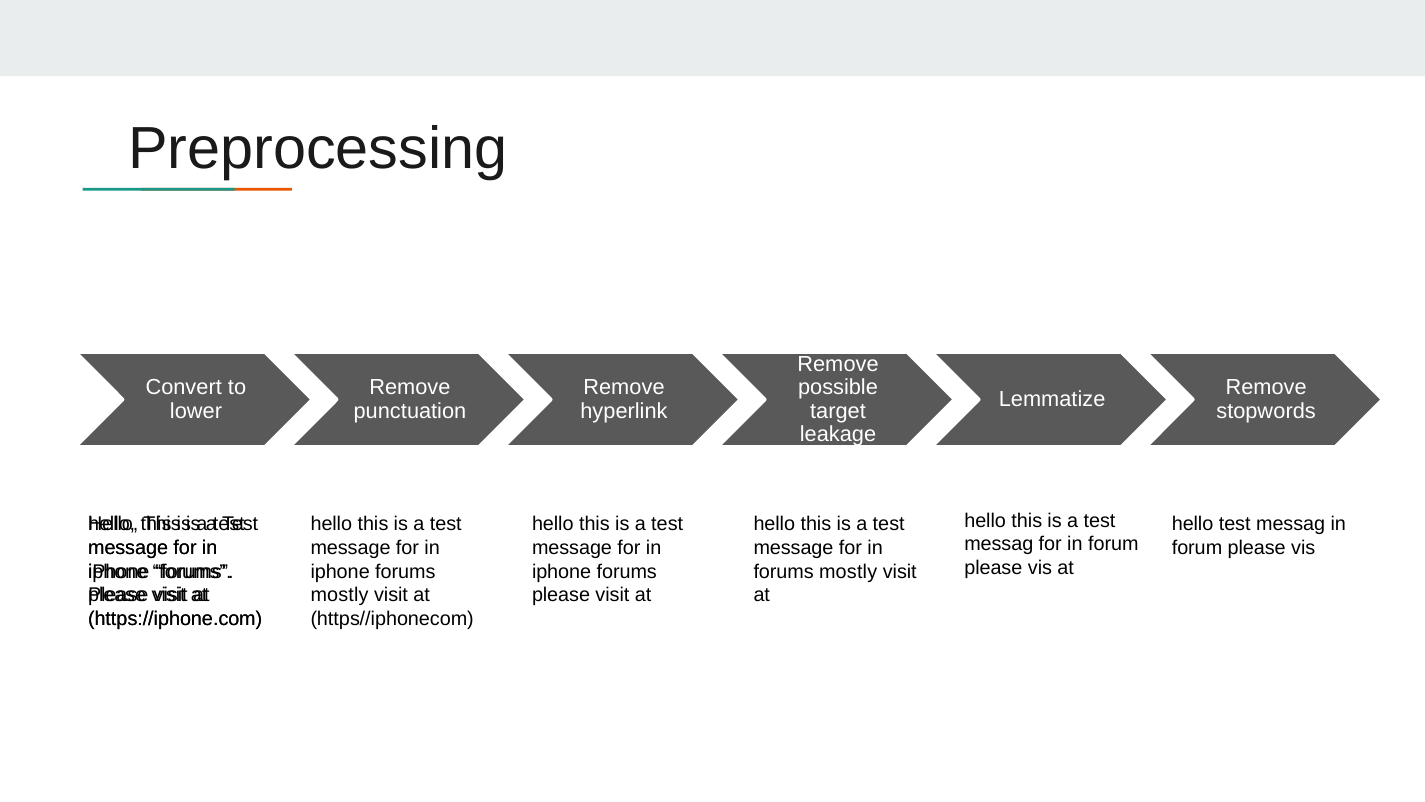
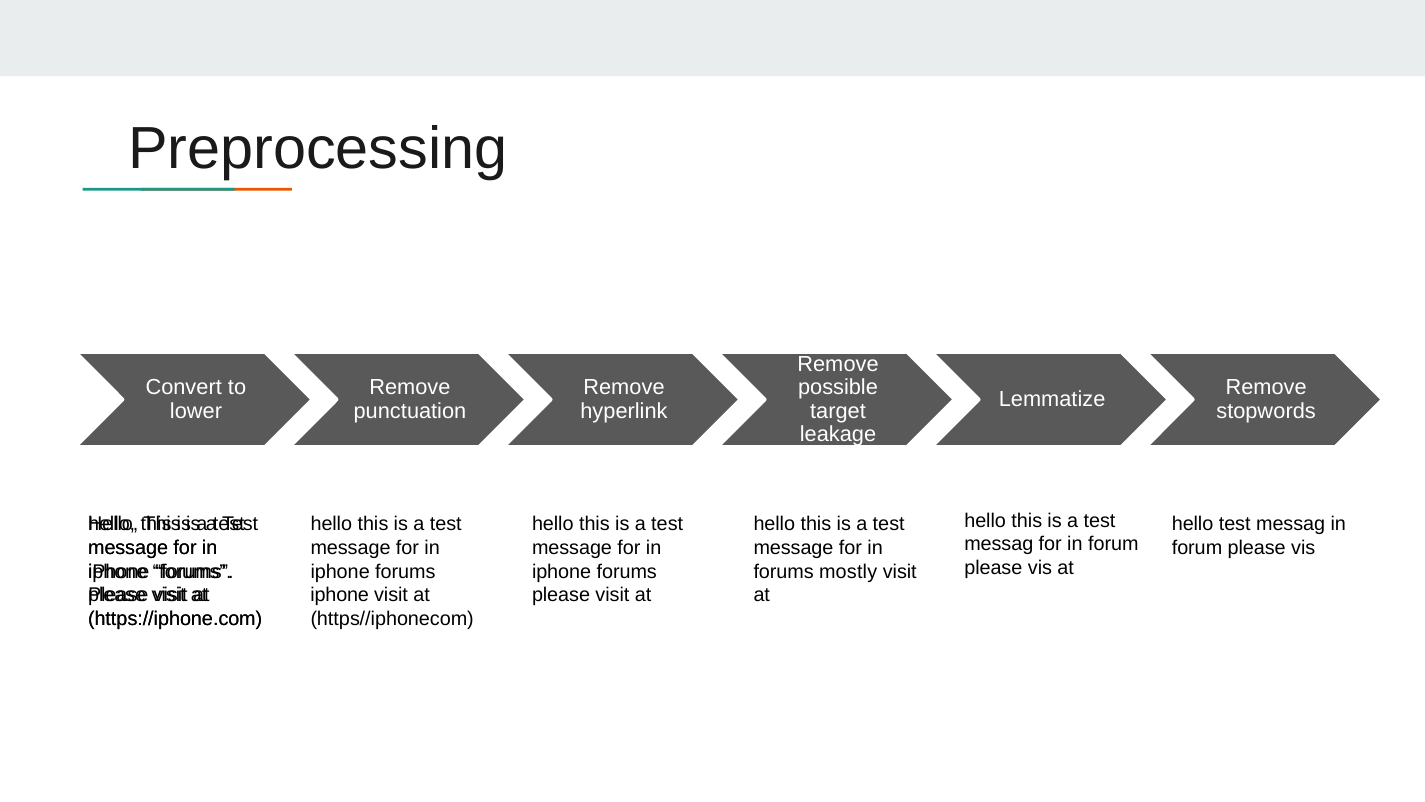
mostly: mostly -> iphone (340, 595)
